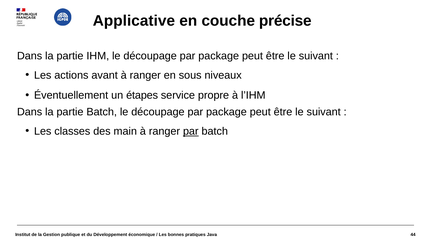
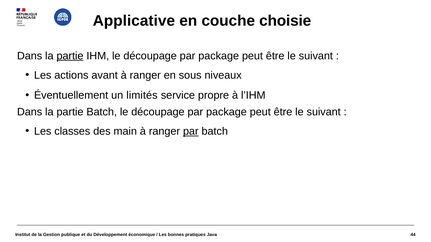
précise: précise -> choisie (285, 21)
partie underline: none -> present (70, 56)
étapes: étapes -> limités (142, 96)
